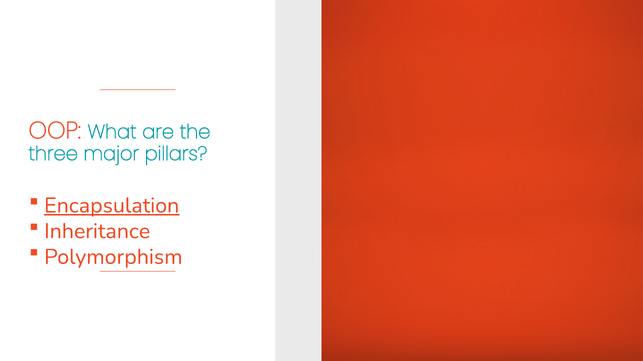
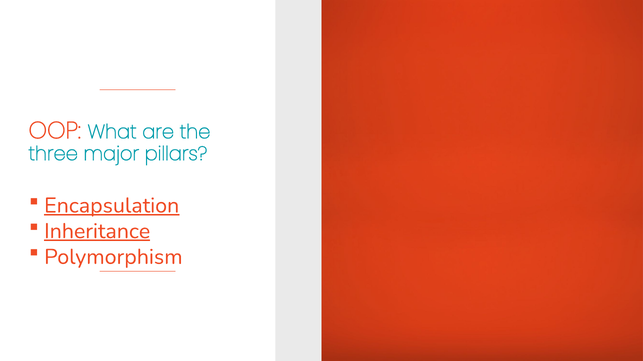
Inheritance underline: none -> present (97, 232)
